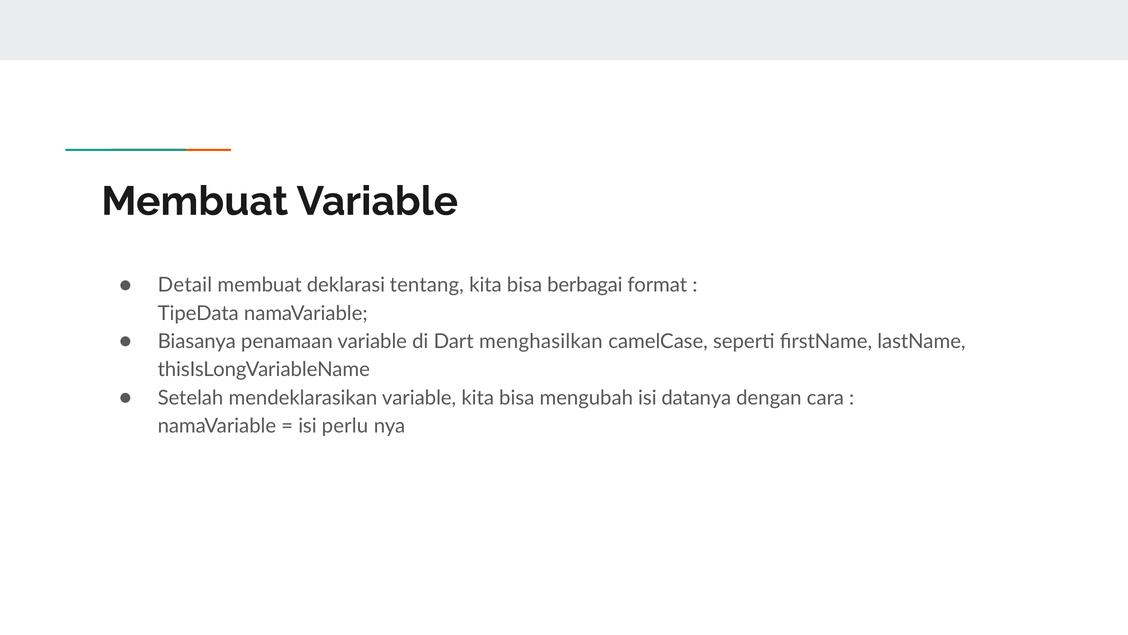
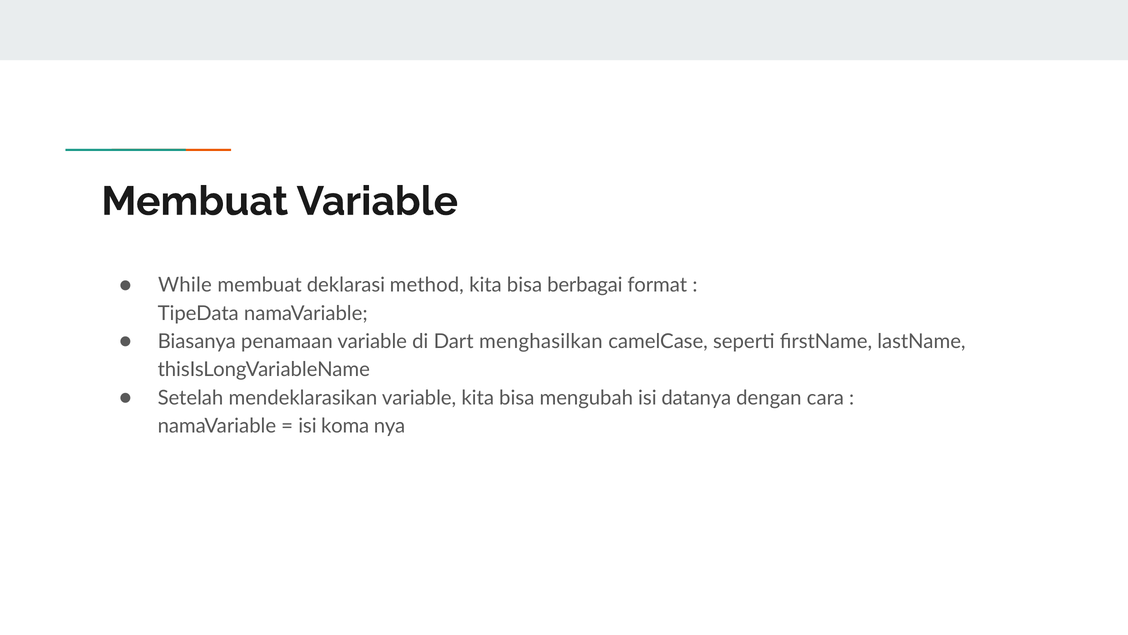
Detail: Detail -> While (185, 285)
tentang: tentang -> method (427, 285)
perlu: perlu -> koma (345, 426)
